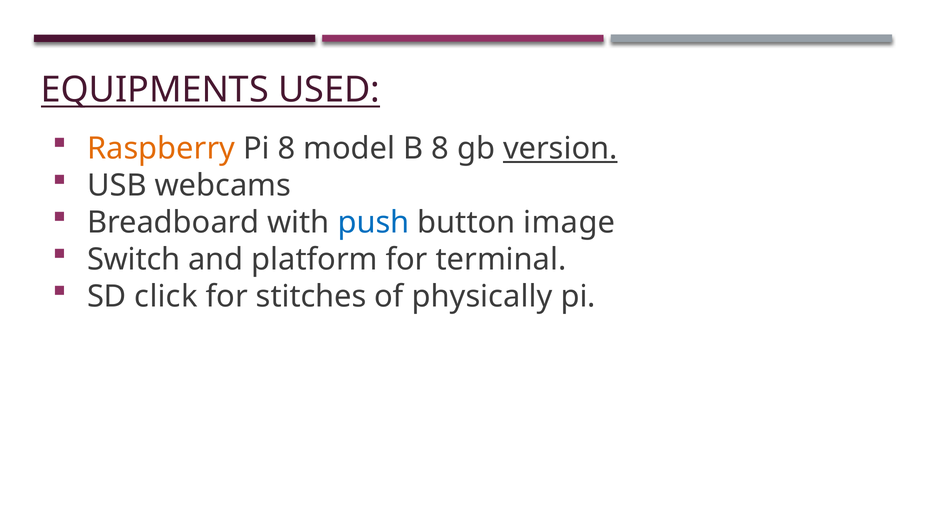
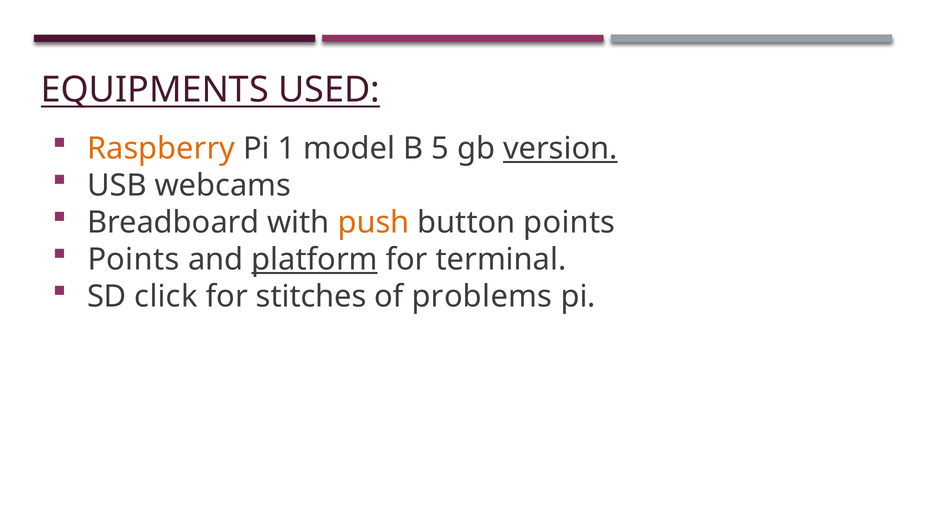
Pi 8: 8 -> 1 (287, 149)
B 8: 8 -> 5 (440, 149)
push colour: blue -> orange (374, 223)
button image: image -> points (569, 223)
Switch: Switch -> Points (133, 260)
platform underline: none -> present (315, 260)
physically: physically -> problems (482, 297)
